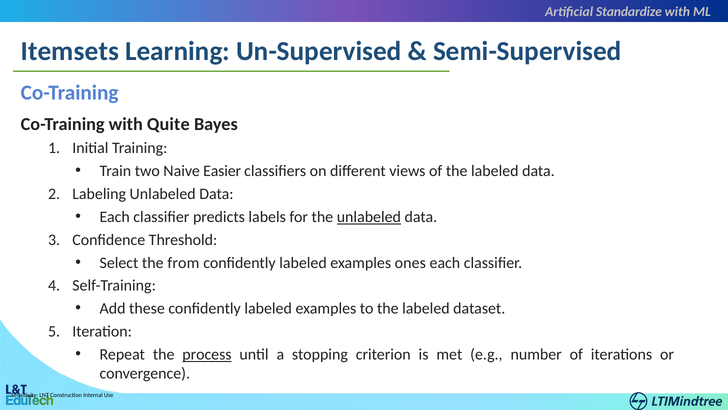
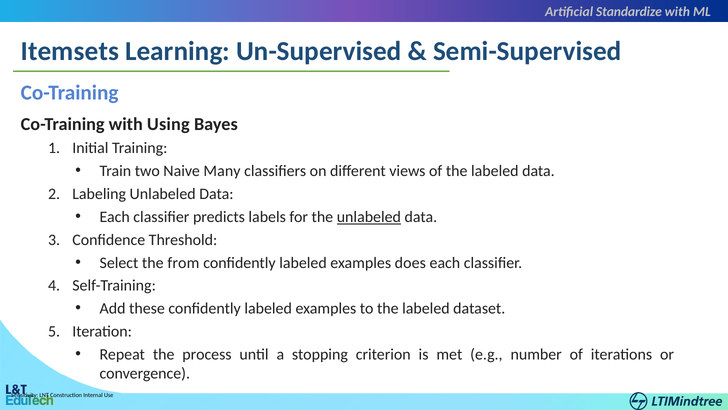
Quite: Quite -> Using (168, 124)
Easier: Easier -> Many (222, 171)
ones: ones -> does (410, 262)
process underline: present -> none (207, 354)
